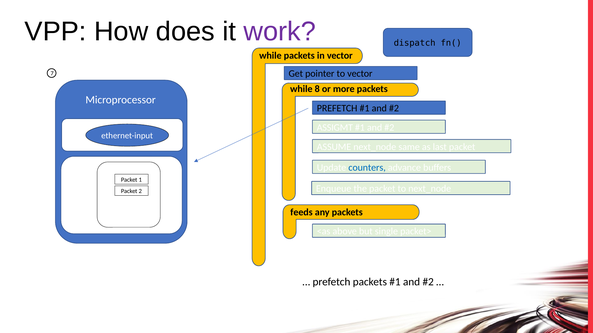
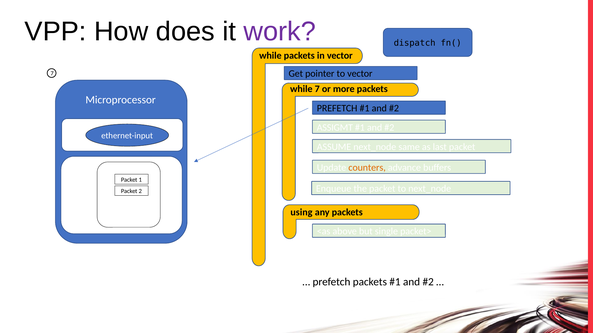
while 8: 8 -> 7 (317, 89)
counters colour: blue -> orange (367, 168)
feeds: feeds -> using (301, 213)
